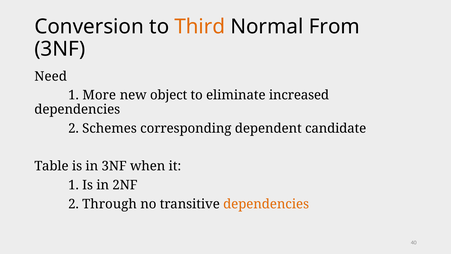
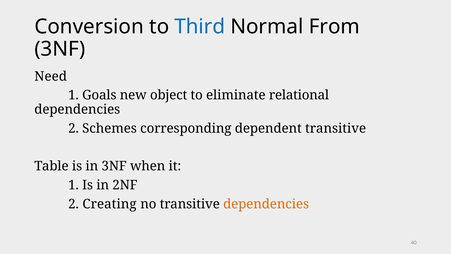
Third colour: orange -> blue (200, 27)
More: More -> Goals (99, 95)
increased: increased -> relational (299, 95)
dependent candidate: candidate -> transitive (336, 128)
Through: Through -> Creating (110, 204)
